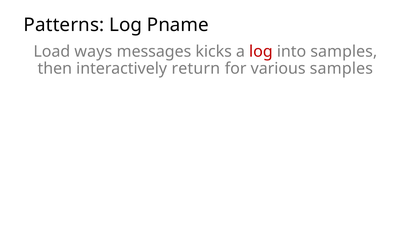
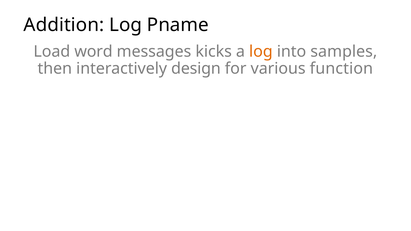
Patterns: Patterns -> Addition (64, 25)
ways: ways -> word (93, 51)
log colour: red -> orange (261, 51)
return: return -> design (196, 69)
various samples: samples -> function (341, 69)
